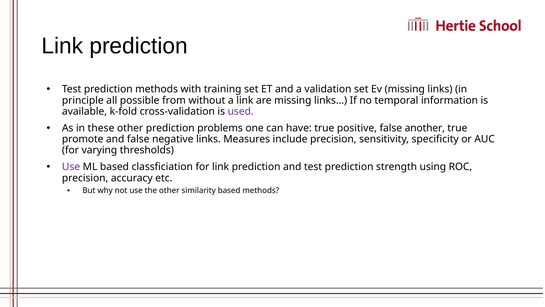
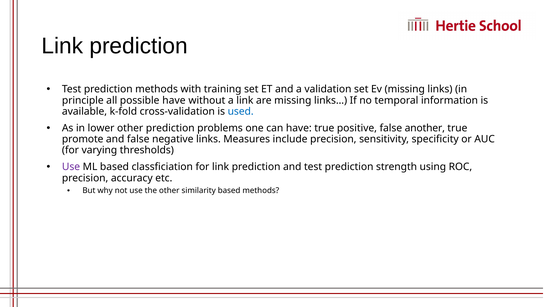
possible from: from -> have (174, 100)
used colour: purple -> blue (241, 111)
these: these -> lower (101, 128)
